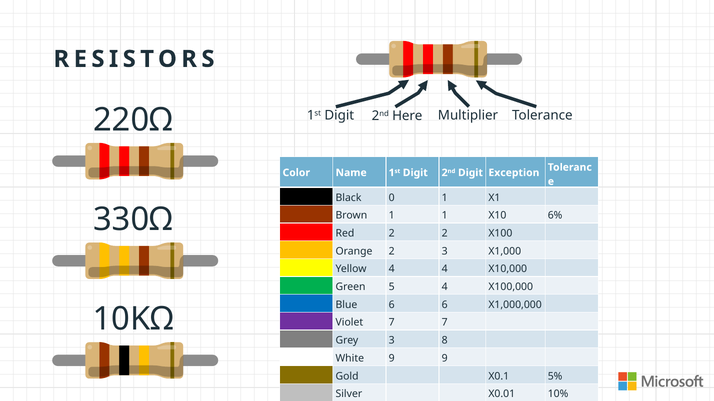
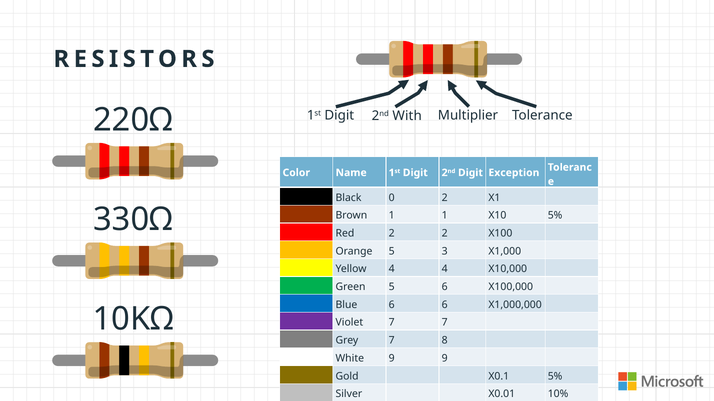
Here: Here -> With (407, 116)
0 1: 1 -> 2 (445, 198)
X10 6%: 6% -> 5% (555, 216)
Orange 2: 2 -> 5 (392, 252)
5 4: 4 -> 6 (445, 287)
Grey 3: 3 -> 7 (392, 341)
